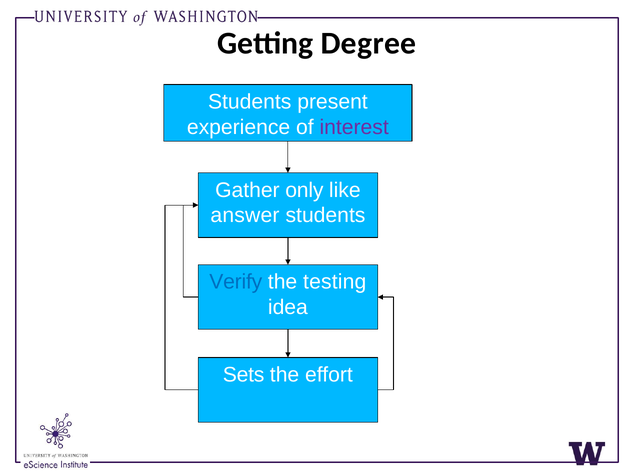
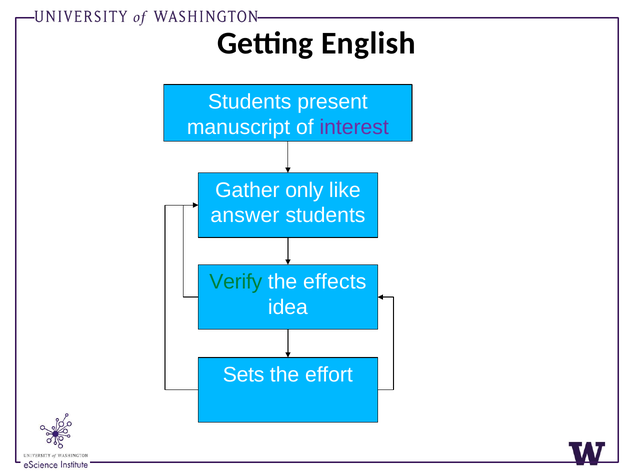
Degree: Degree -> English (368, 43)
experience: experience -> manuscript (239, 127)
Verify colour: blue -> green (236, 282)
testing: testing -> effects (335, 282)
